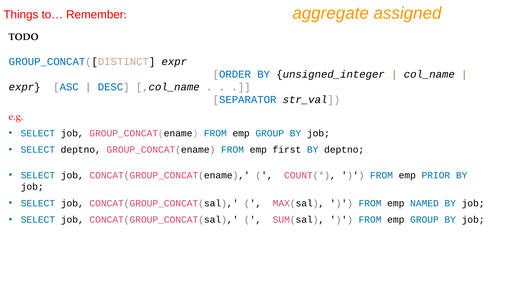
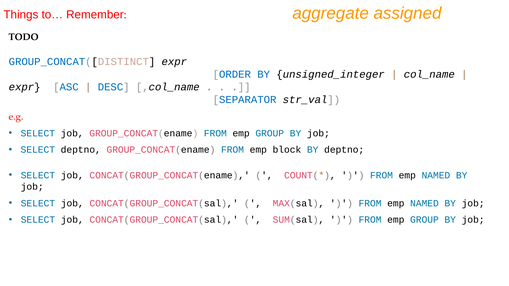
first: first -> block (287, 150)
PRIOR: PRIOR -> NAMED (436, 175)
